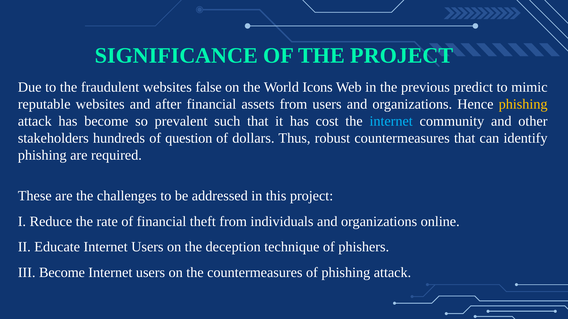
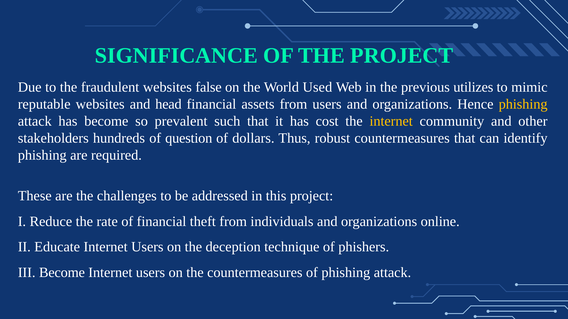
Icons: Icons -> Used (317, 87)
predict: predict -> utilizes (473, 87)
after: after -> head (168, 104)
internet colour: light blue -> yellow (391, 121)
